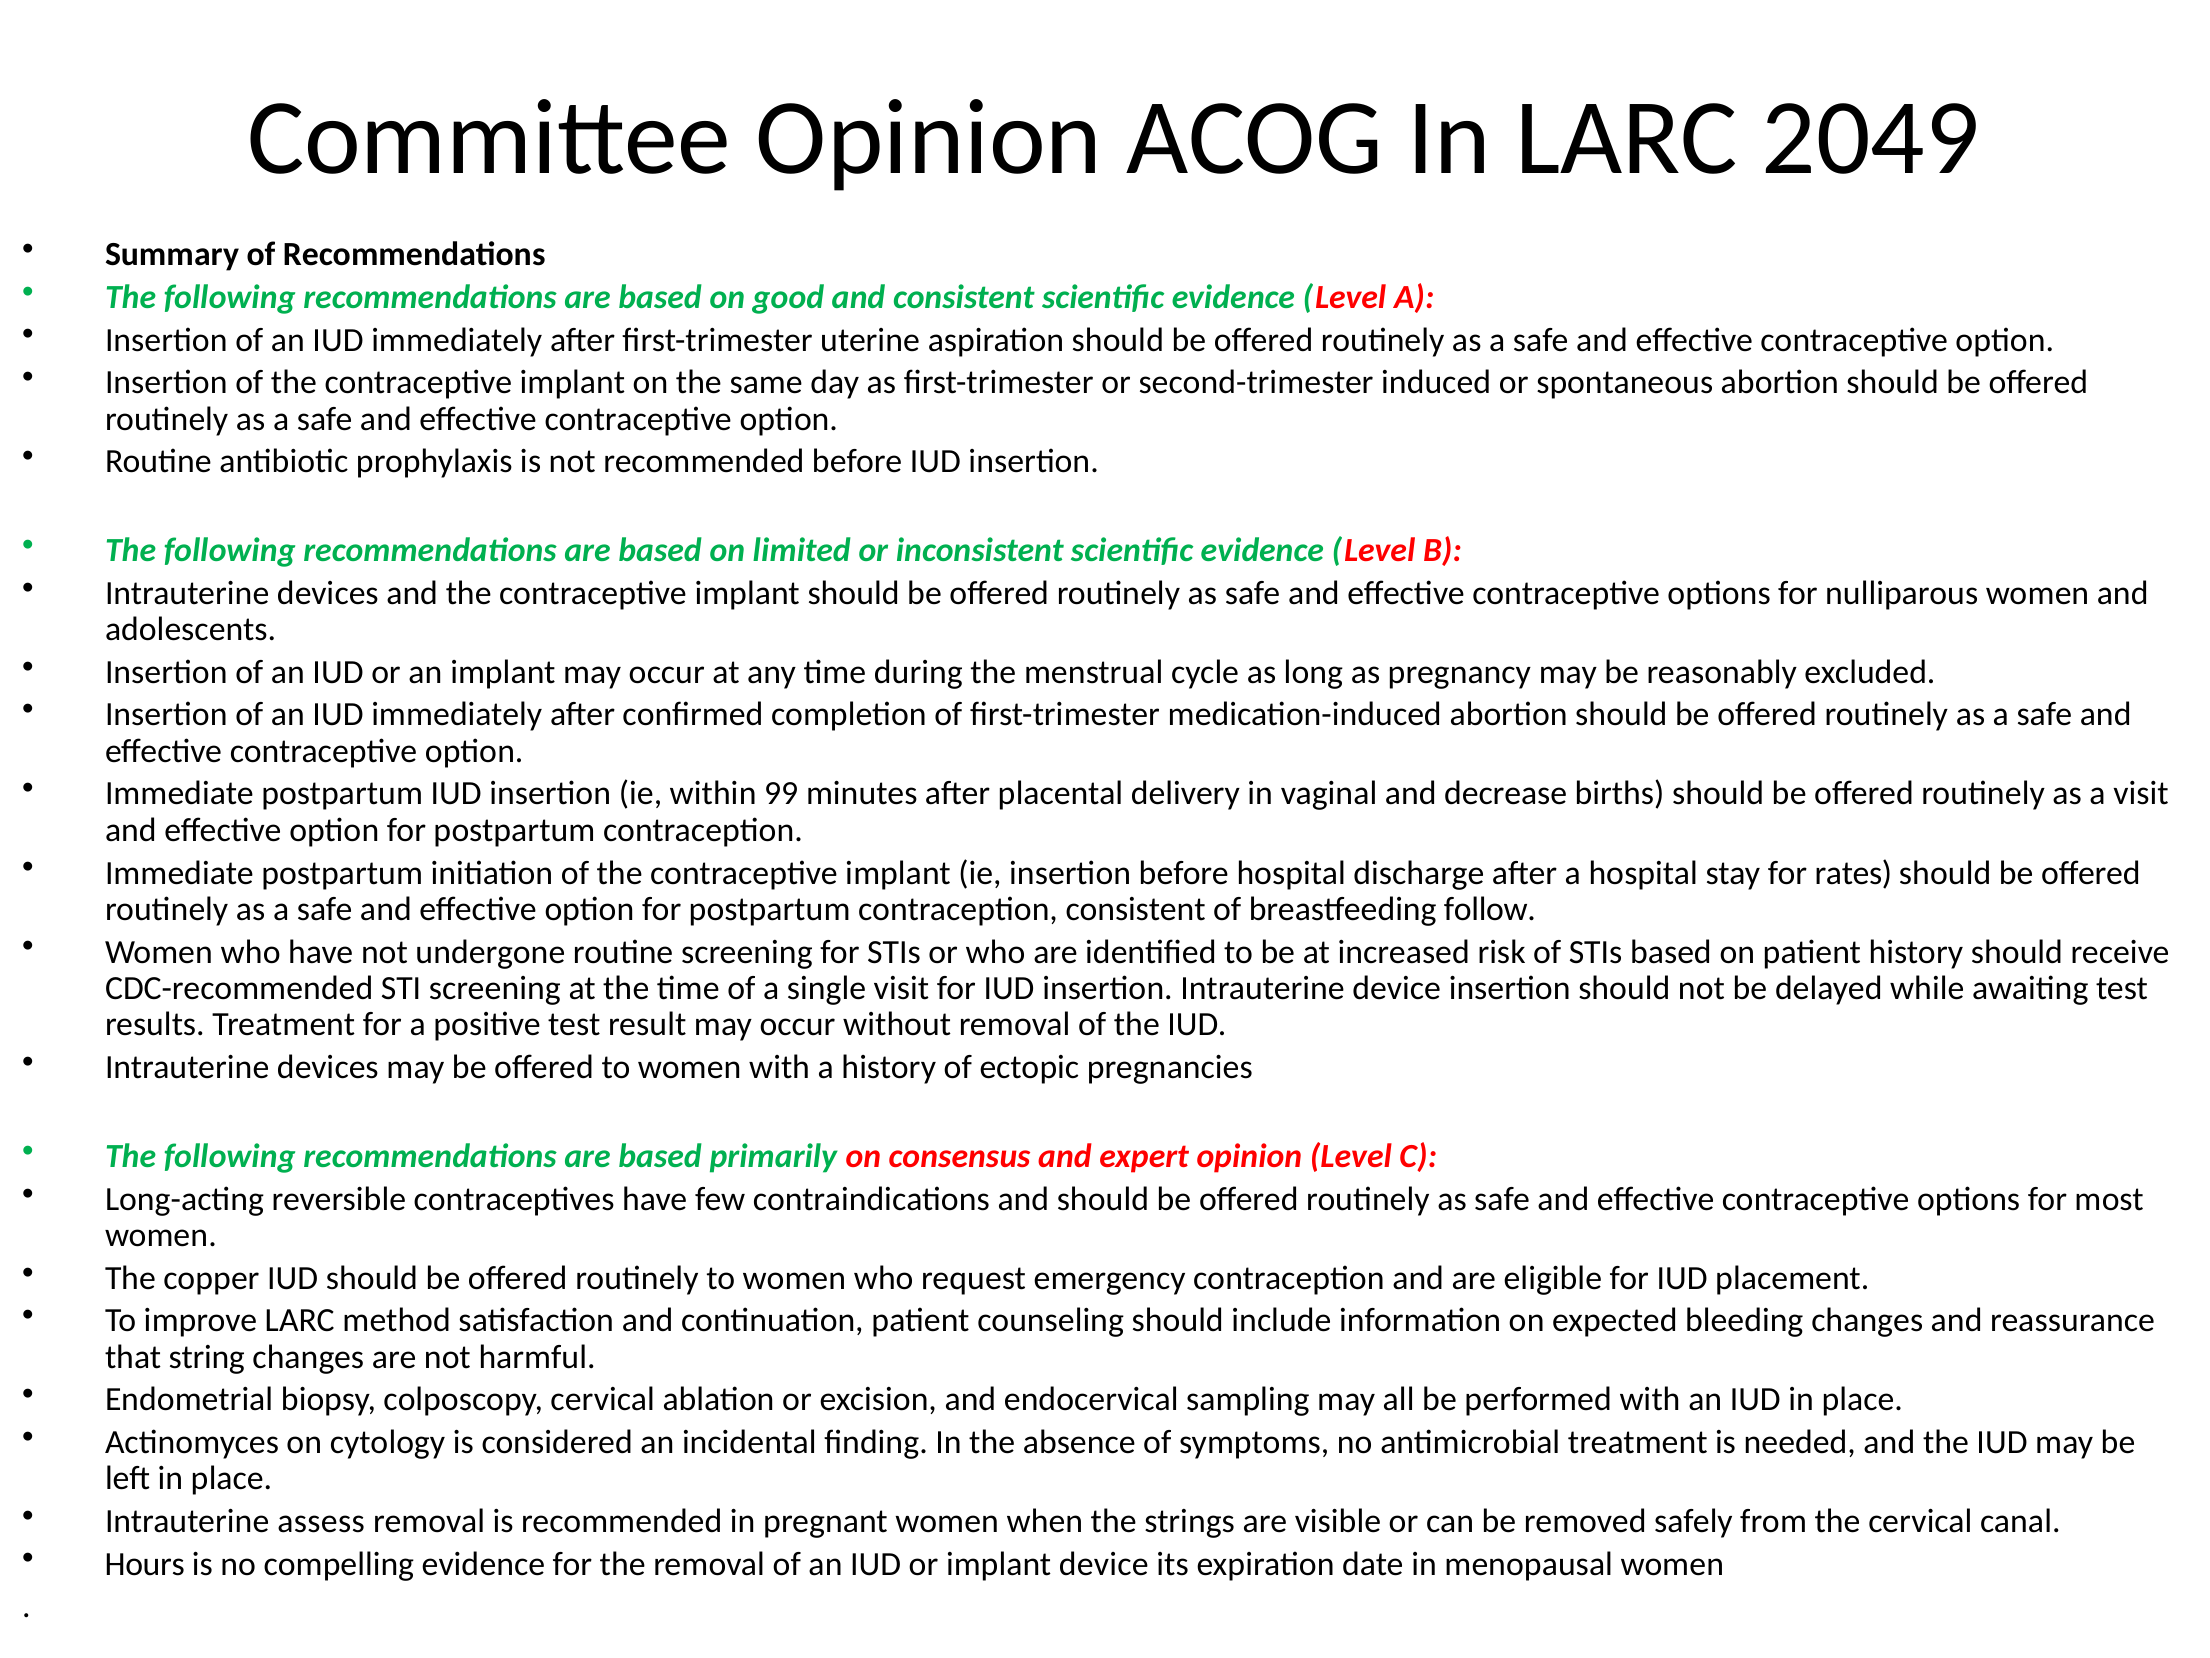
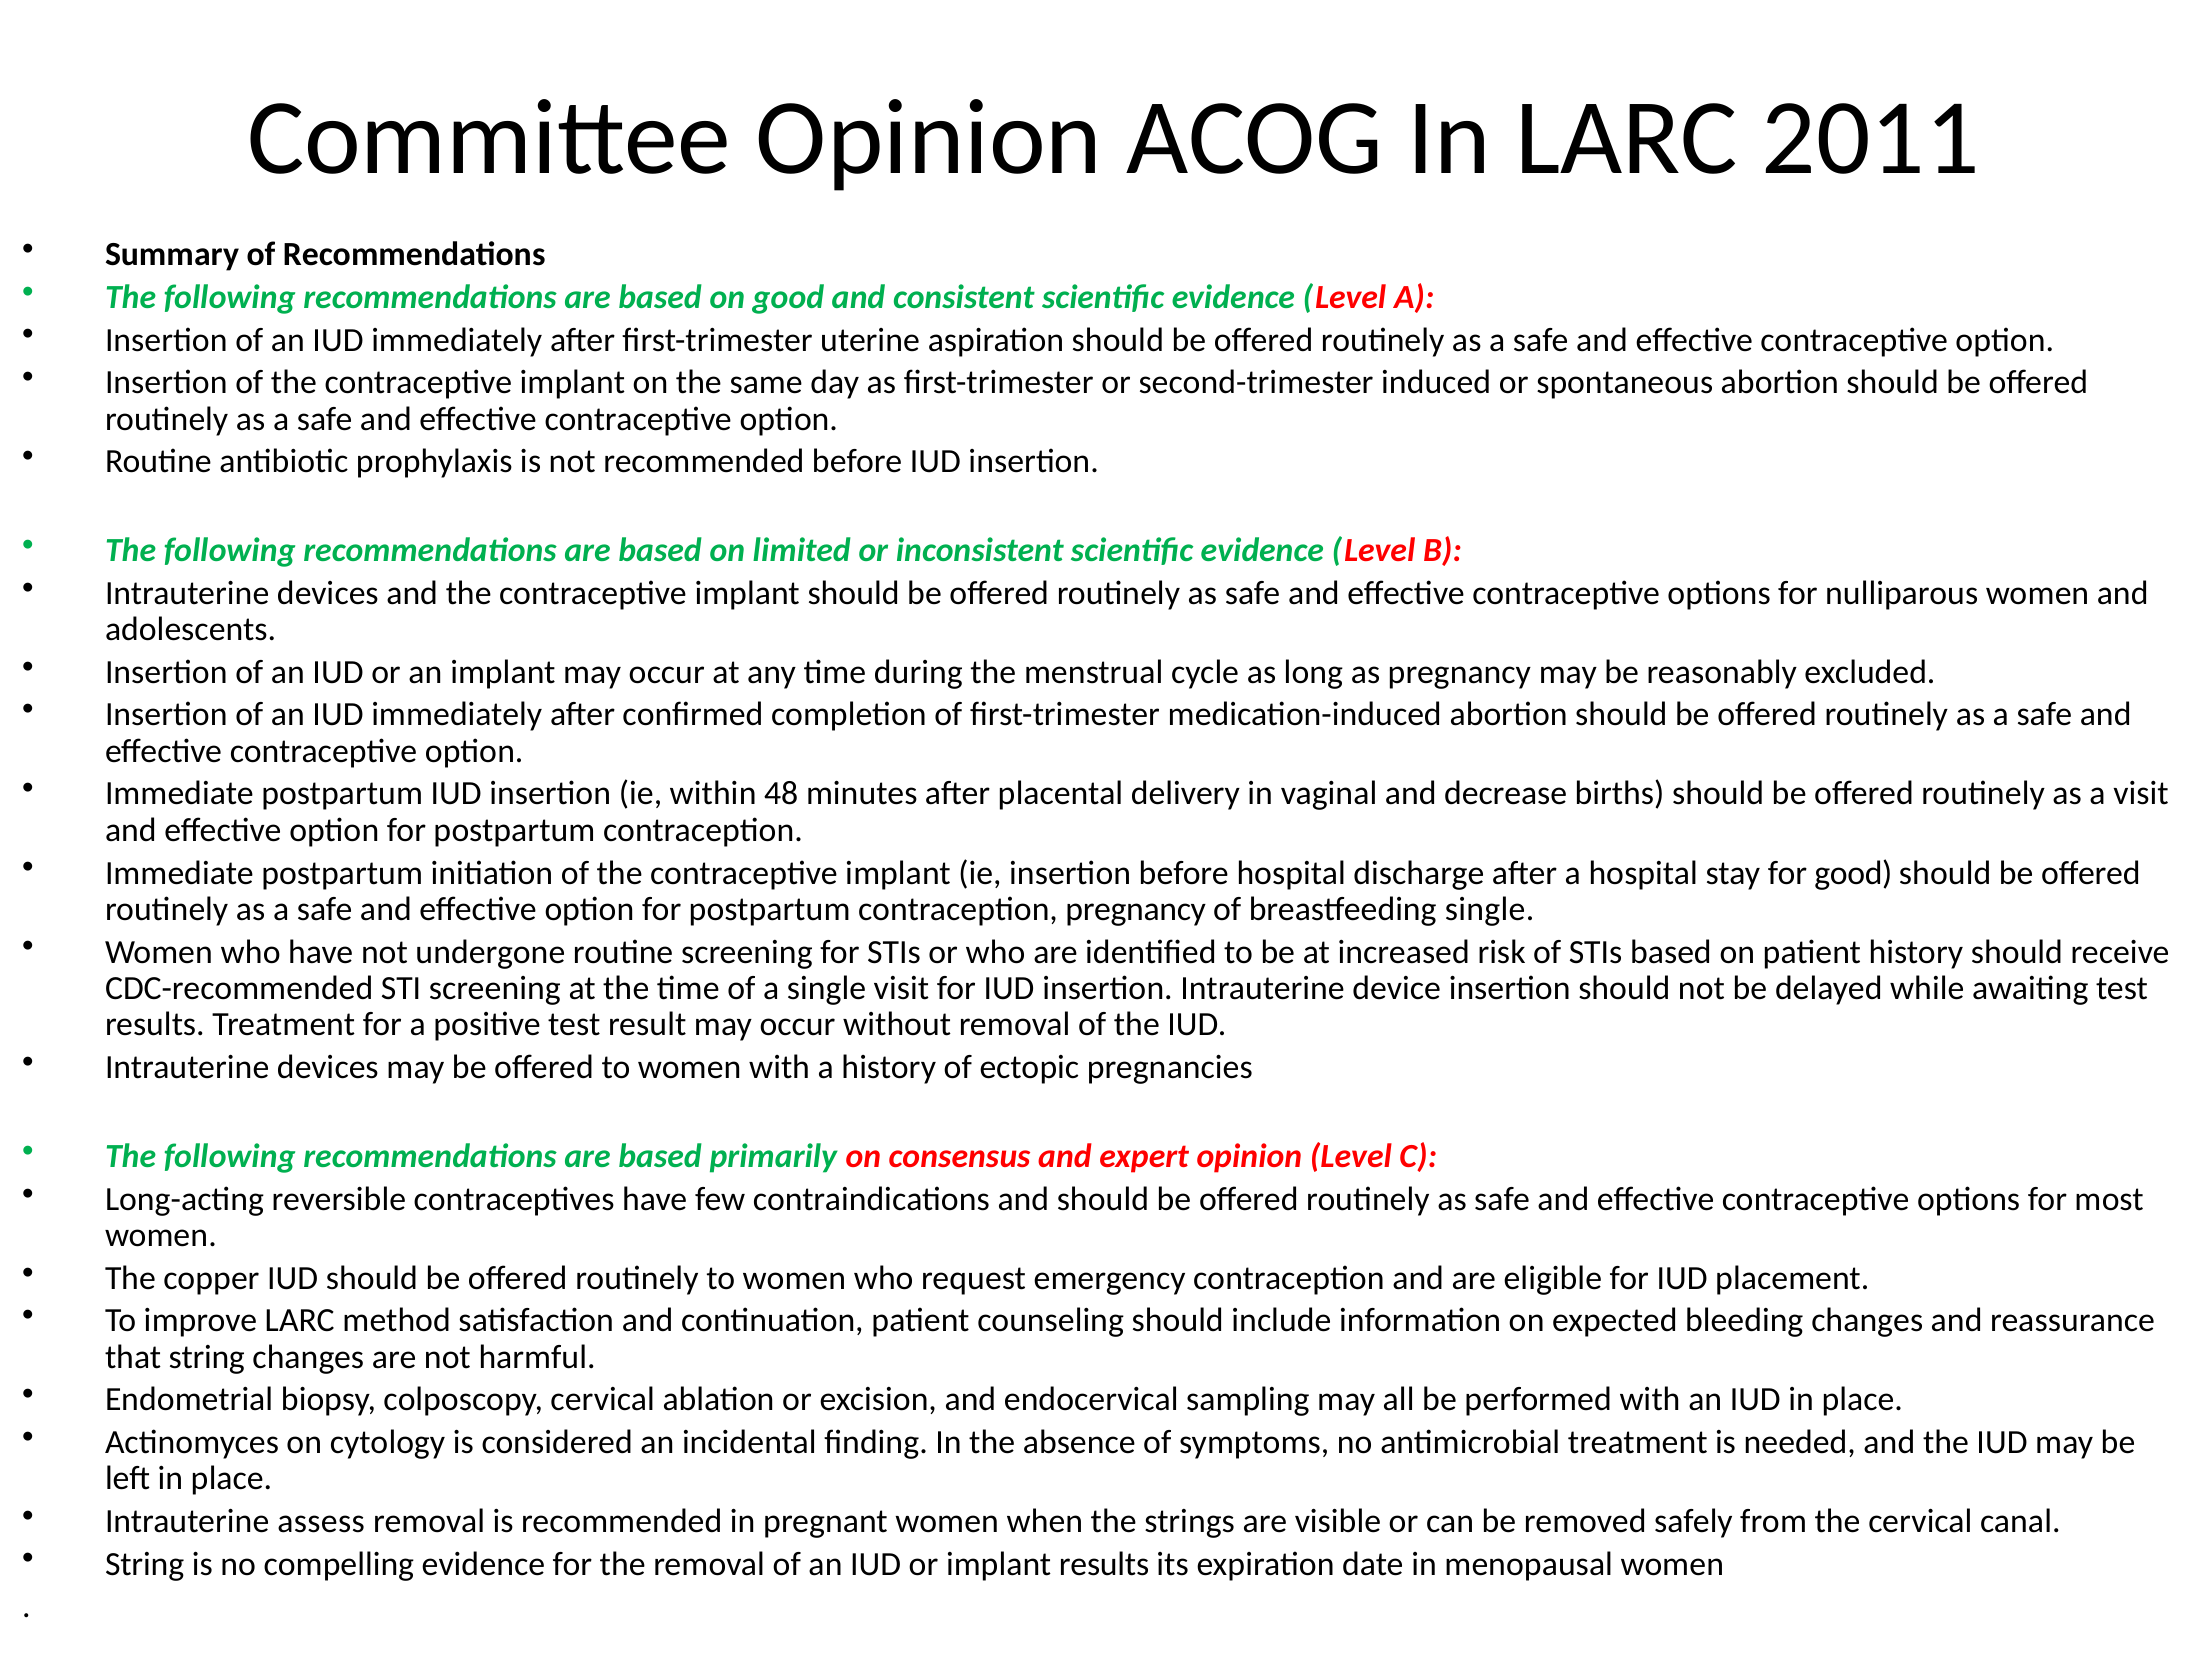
2049: 2049 -> 2011 (1871, 138)
99: 99 -> 48 (781, 794)
for rates: rates -> good (1853, 873)
contraception consistent: consistent -> pregnancy (1136, 909)
breastfeeding follow: follow -> single (1490, 909)
Hours: Hours -> String (145, 1563)
implant device: device -> results (1104, 1563)
